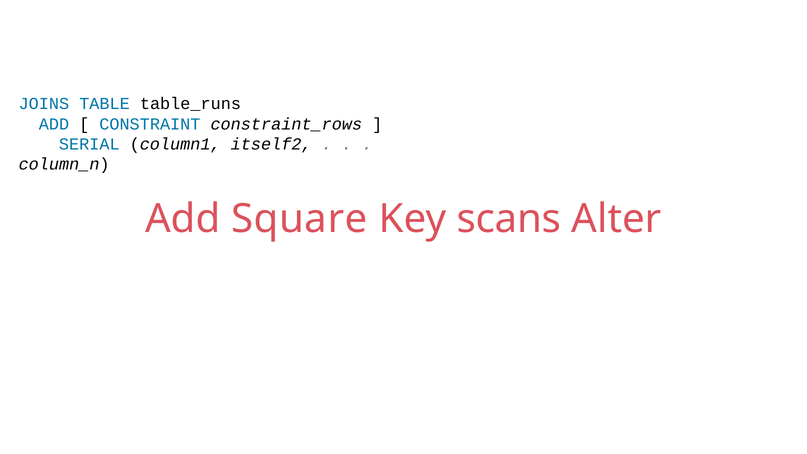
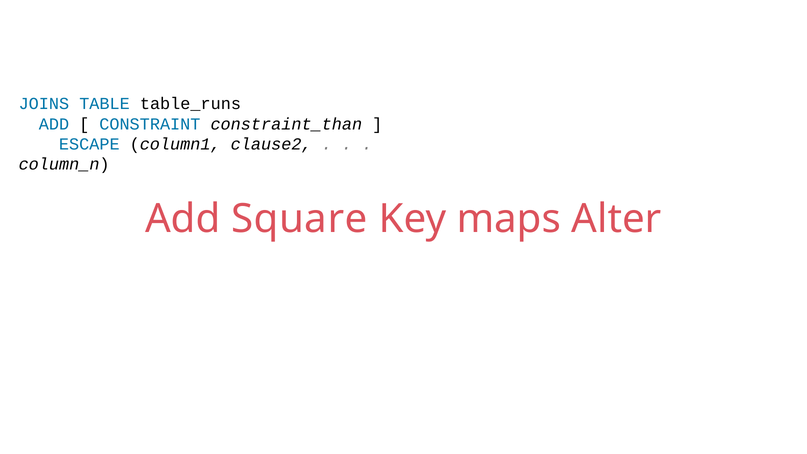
constraint_rows: constraint_rows -> constraint_than (286, 124)
SERIAL: SERIAL -> ESCAPE (89, 144)
itself2: itself2 -> clause2 (271, 144)
scans: scans -> maps (509, 219)
